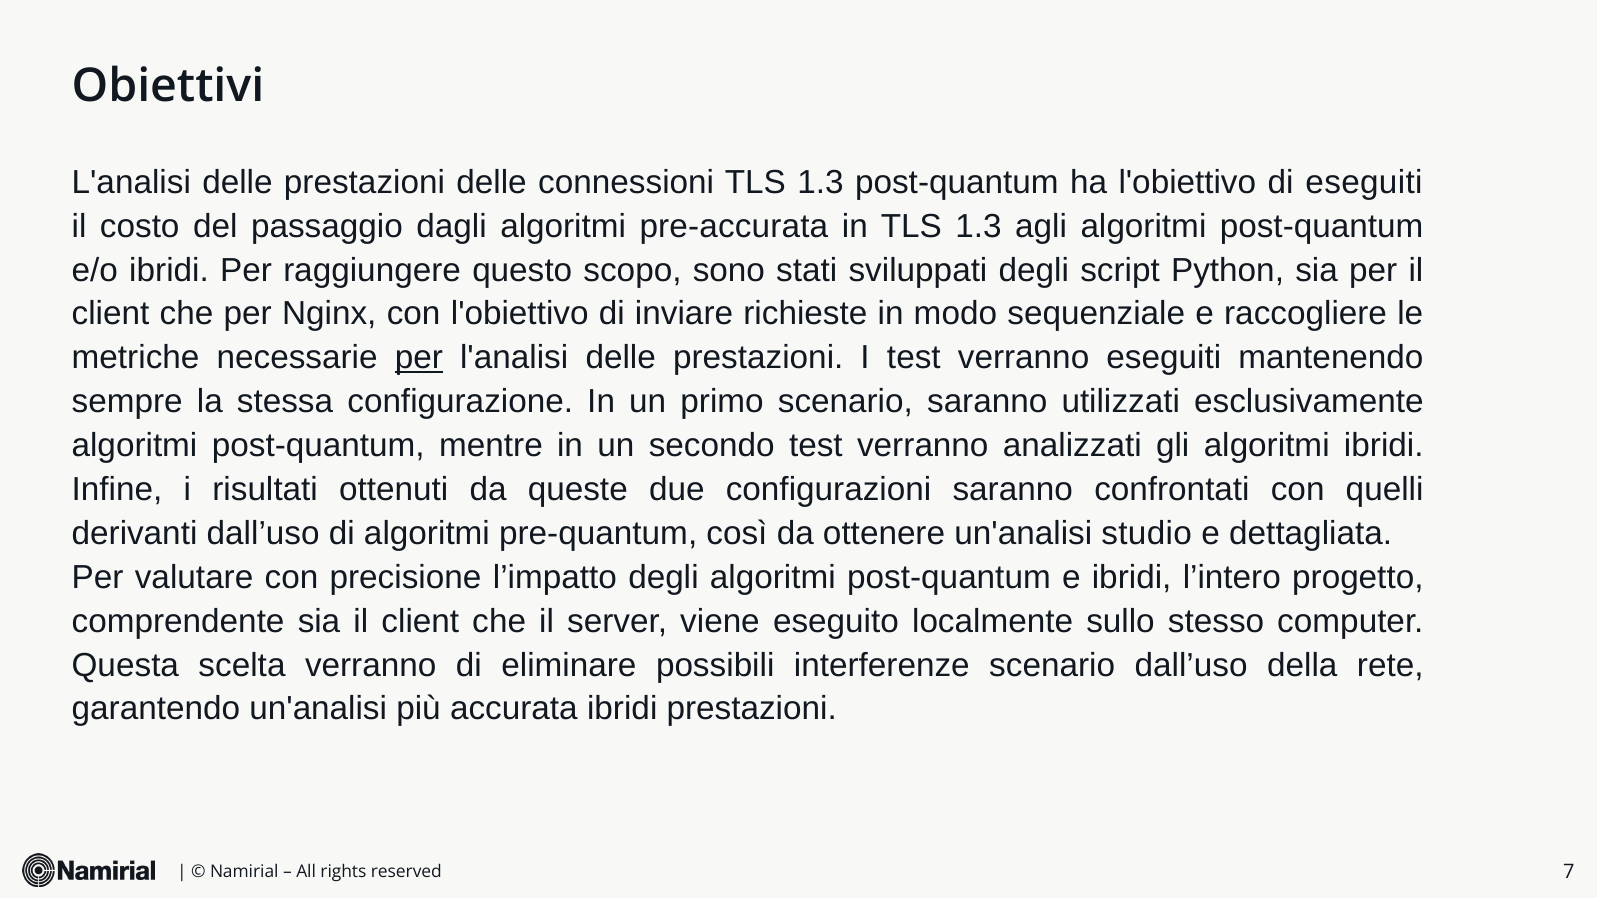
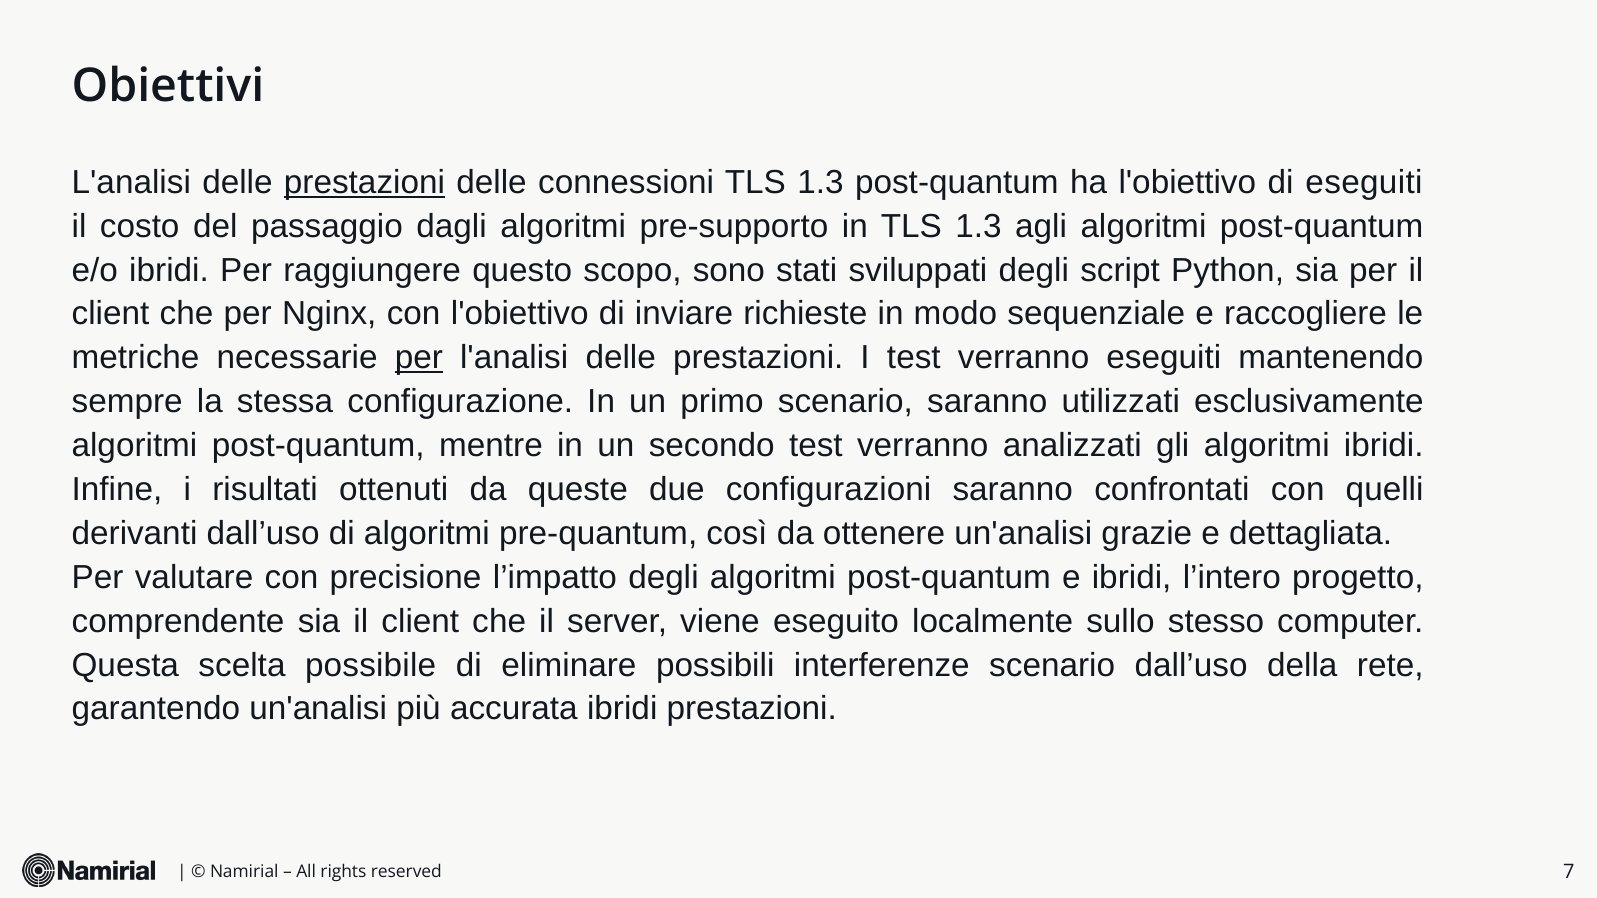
prestazioni underline: none -> present (364, 182)
pre-accurata: pre-accurata -> pre-supporto (734, 226)
studio: studio -> grazie (1147, 534)
scelta verranno: verranno -> possibile (371, 665)
